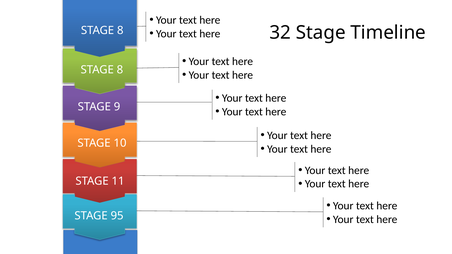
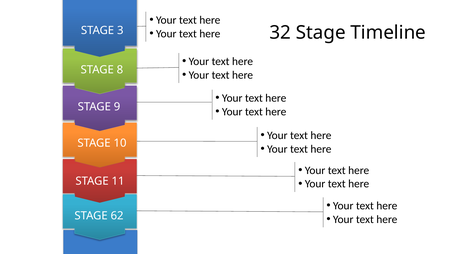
8: 8 -> 3 (120, 31)
95: 95 -> 62 (117, 216)
